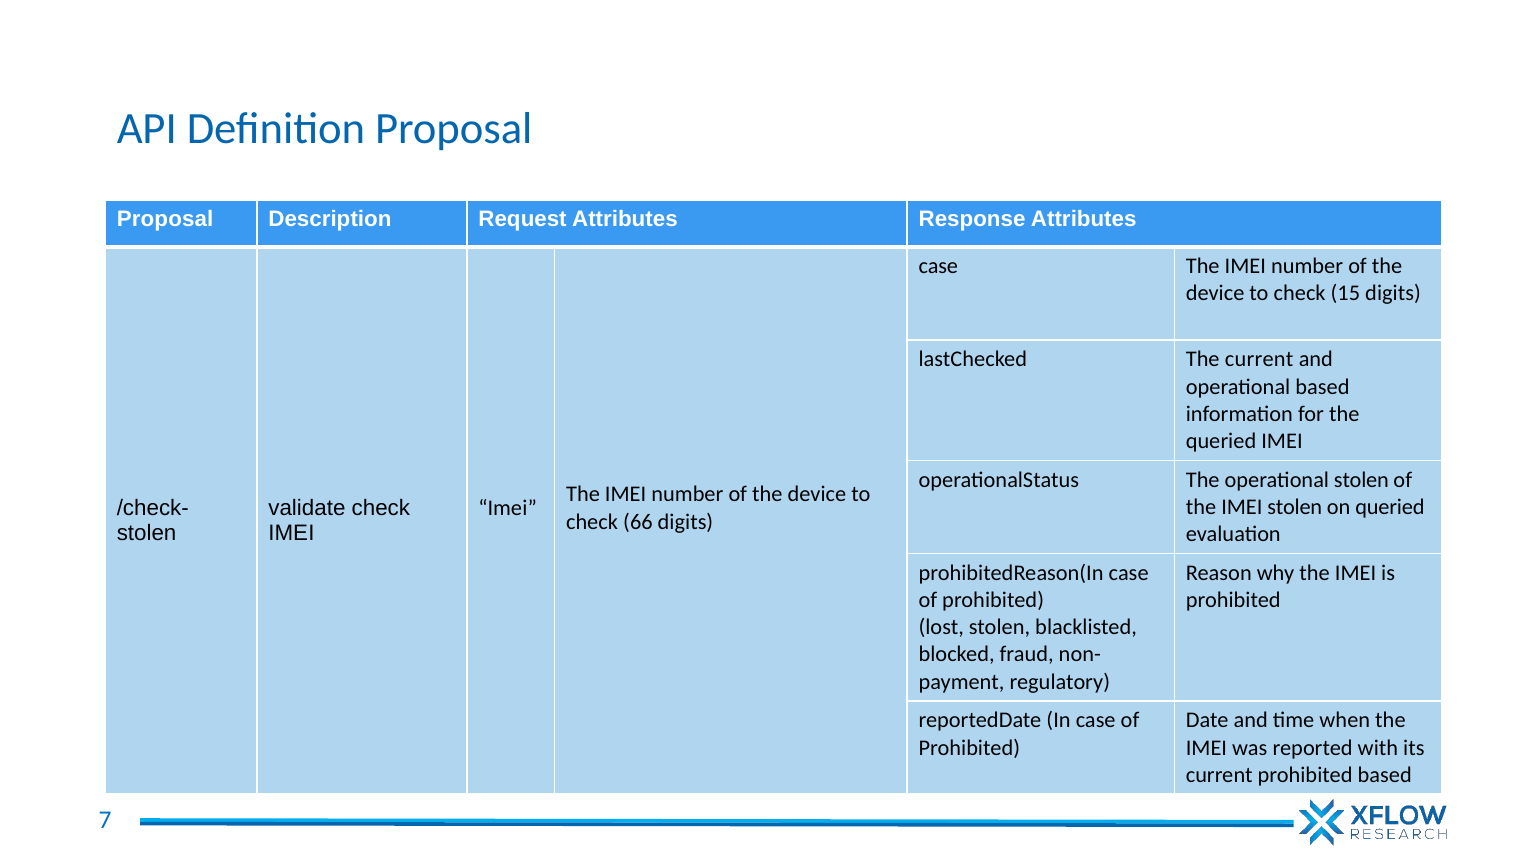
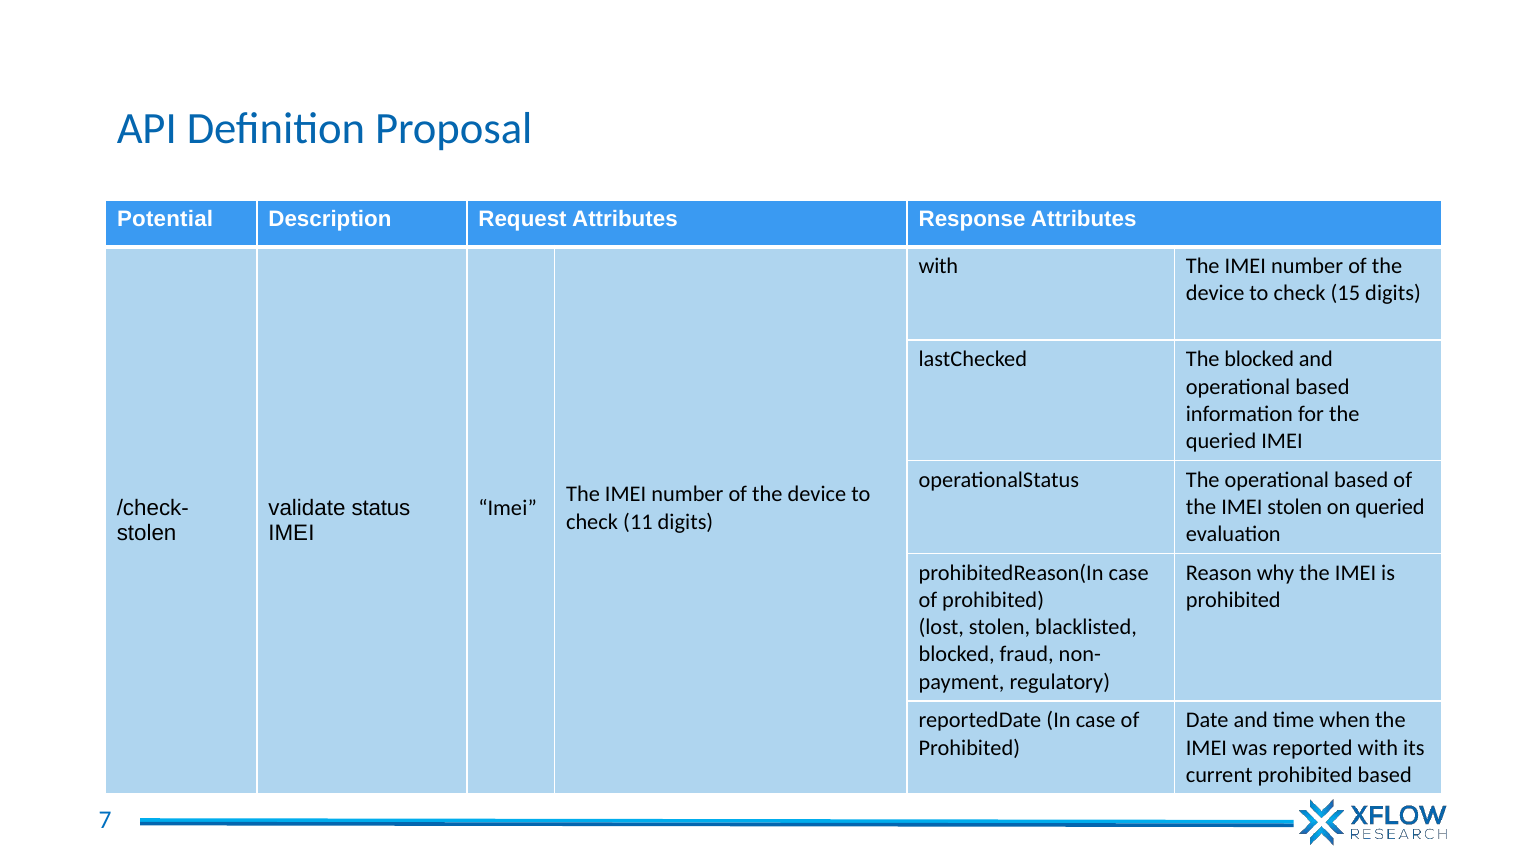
Proposal: Proposal -> Potential (165, 219)
case: case -> with (938, 266)
The current: current -> blocked (1259, 359)
The operational stolen: stolen -> based (1361, 480)
validate check: check -> status (381, 508)
66: 66 -> 11 (638, 522)
